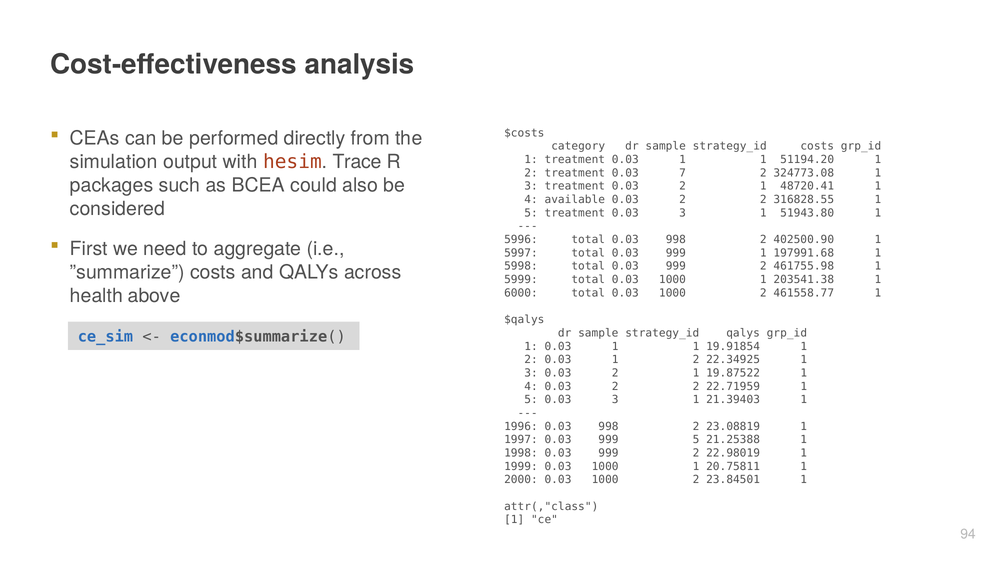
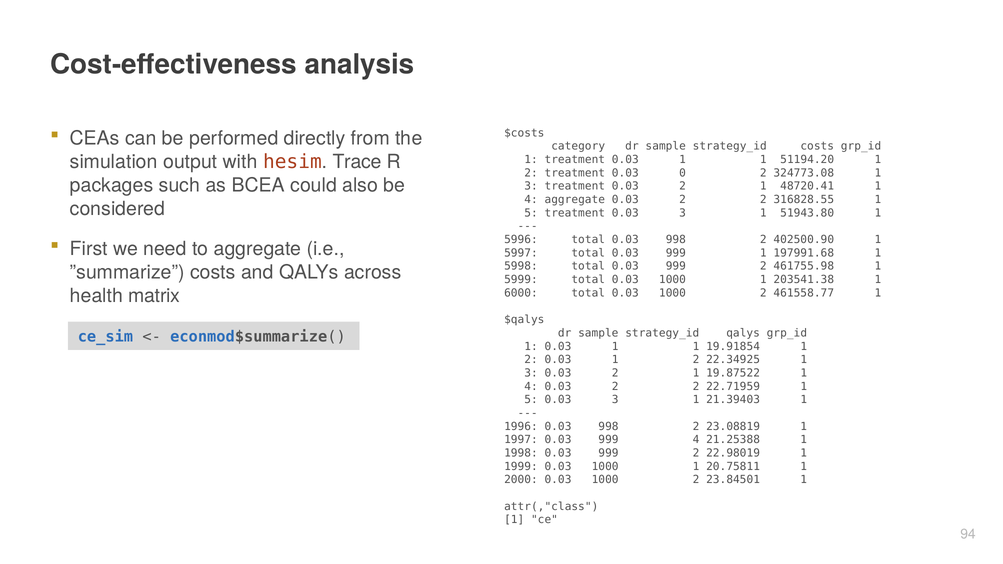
7: 7 -> 0 (682, 173)
4 available: available -> aggregate (575, 200)
above: above -> matrix (154, 296)
999 5: 5 -> 4 (696, 440)
